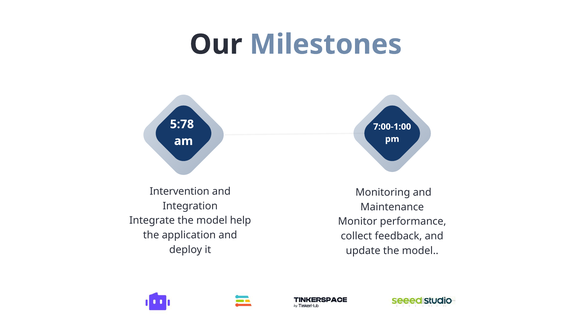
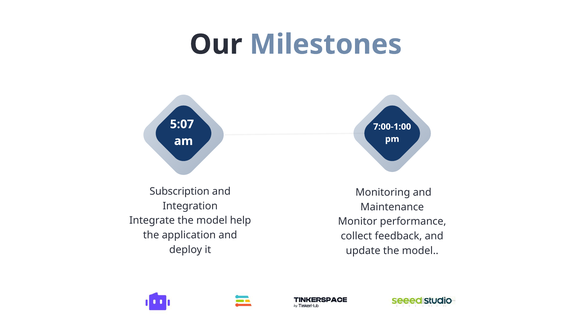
5:78: 5:78 -> 5:07 (182, 124)
Intervention: Intervention -> Subscription (180, 191)
